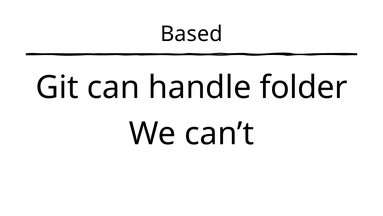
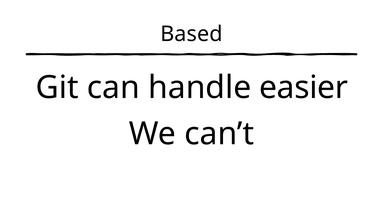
folder: folder -> easier (304, 87)
